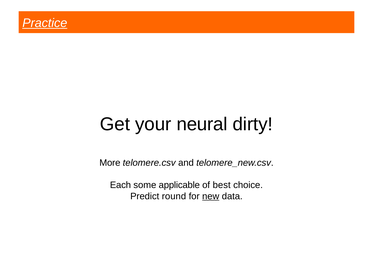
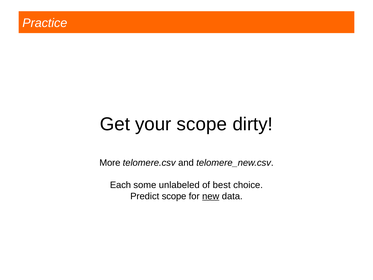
Practice underline: present -> none (45, 23)
your neural: neural -> scope (202, 124)
applicable: applicable -> unlabeled (179, 185)
Predict round: round -> scope (174, 196)
